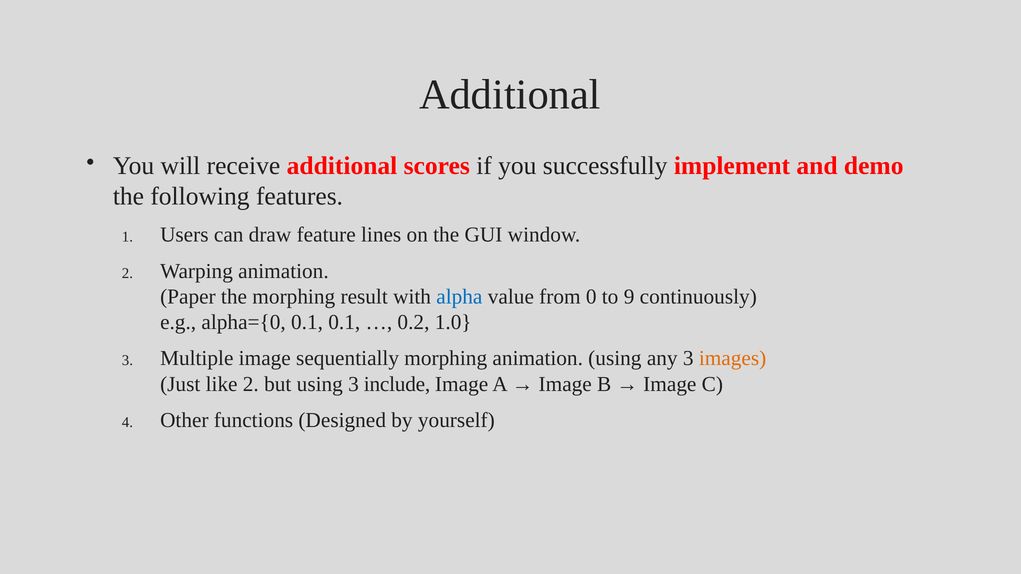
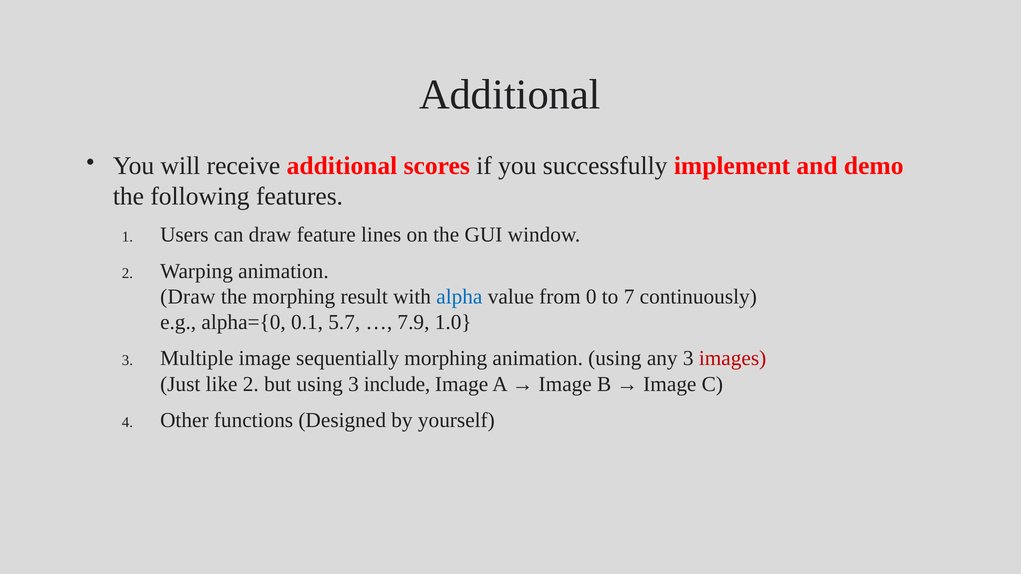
Paper: Paper -> Draw (188, 297)
9: 9 -> 7 (629, 297)
0.1 0.1: 0.1 -> 5.7 (344, 322)
0.2: 0.2 -> 7.9 (413, 322)
images colour: orange -> red (733, 359)
